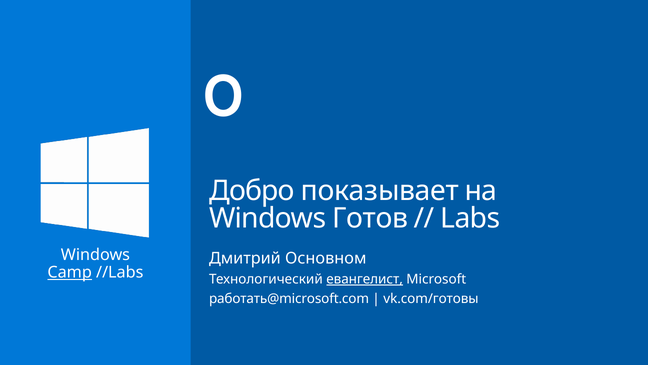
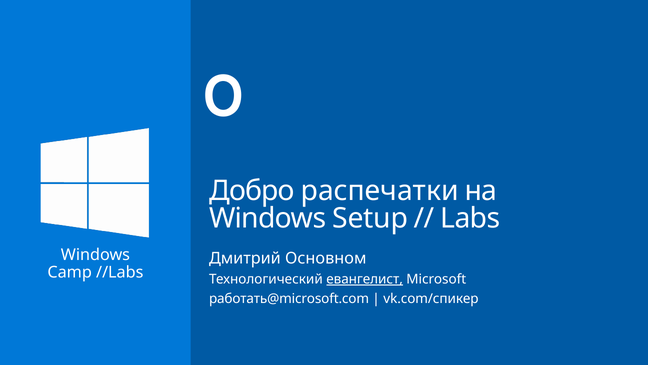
показывает: показывает -> распечатки (380, 191)
Готов: Готов -> Setup (370, 218)
Camp underline: present -> none (70, 272)
vk.com/готовы: vk.com/готовы -> vk.com/спикер (431, 298)
